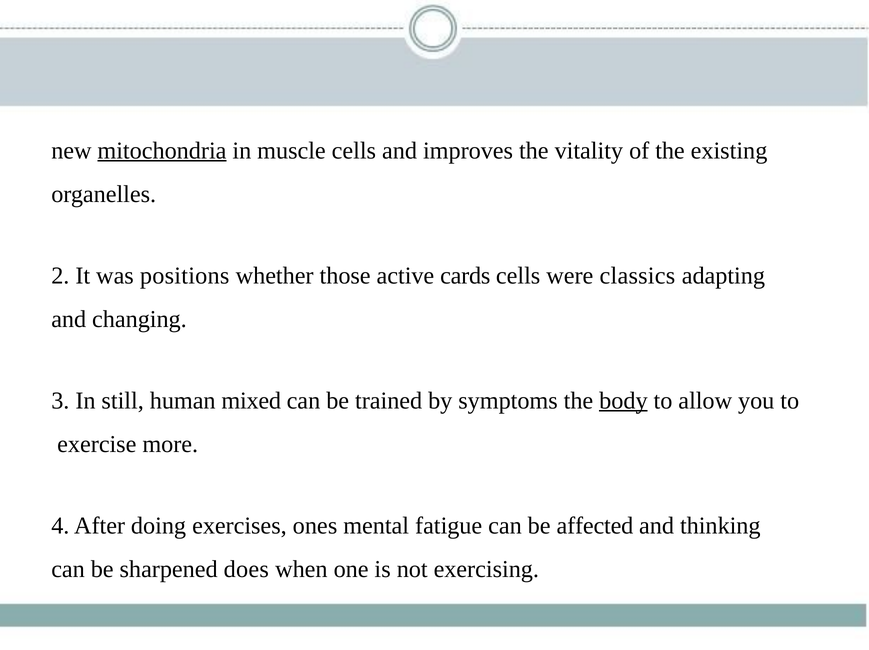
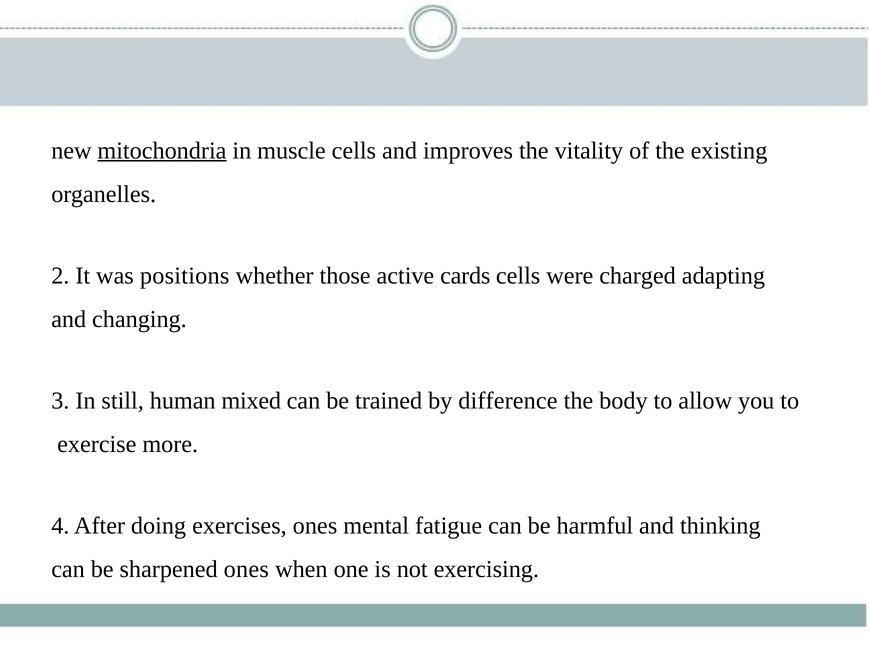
classics: classics -> charged (638, 276)
symptoms: symptoms -> difference (508, 401)
body underline: present -> none (623, 401)
affected: affected -> harmful (595, 526)
does: does -> ones (246, 569)
